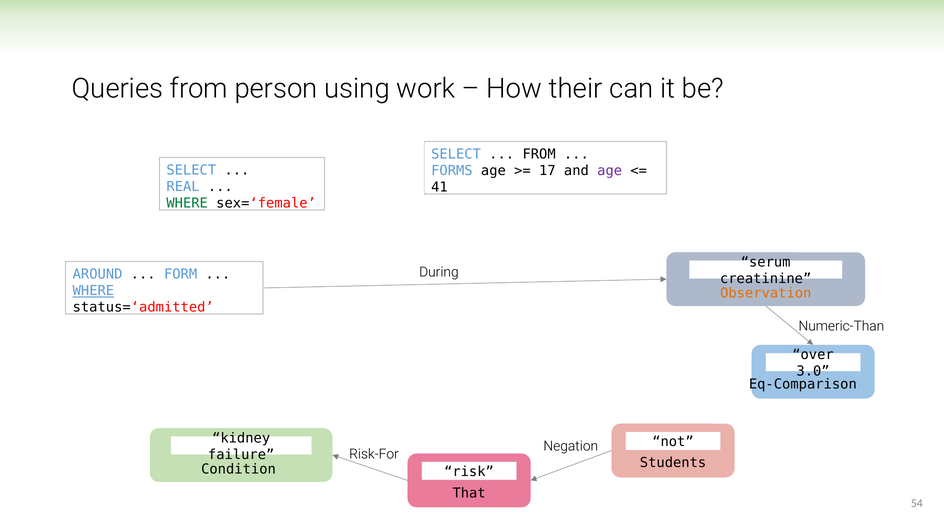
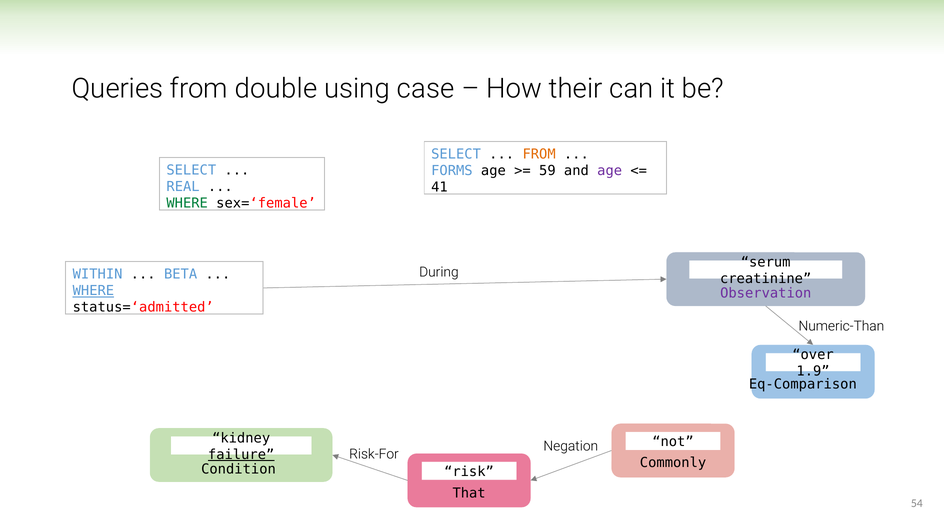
person: person -> double (276, 89)
work: work -> case (426, 89)
FROM colour: black -> orange (539, 154)
17: 17 -> 59 (547, 171)
AROUND: AROUND -> WITHIN (98, 274)
FORM: FORM -> BETA (181, 274)
Observation colour: orange -> purple (766, 293)
3.0: 3.0 -> 1.9 (813, 371)
failure underline: none -> present (241, 455)
Students: Students -> Commonly (673, 463)
